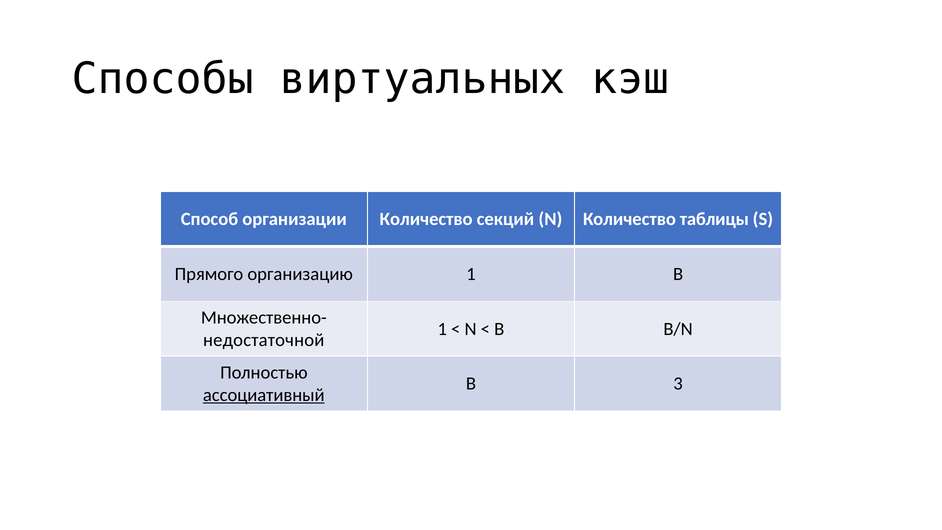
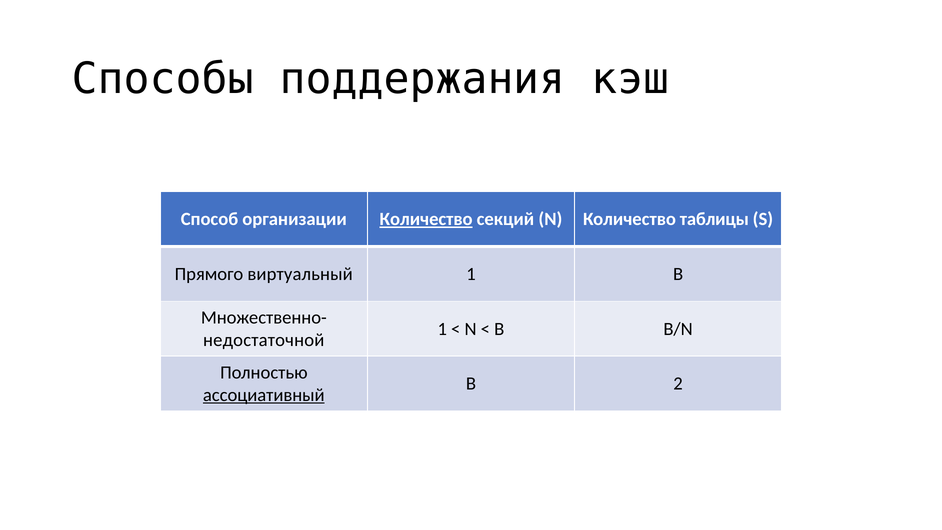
виртуальных: виртуальных -> поддержания (423, 79)
Количество underline: none -> present (426, 219)
организацию: организацию -> виртуальный (300, 274)
3: 3 -> 2 (678, 384)
